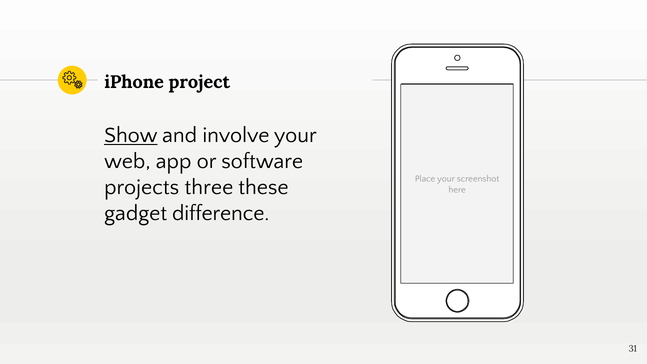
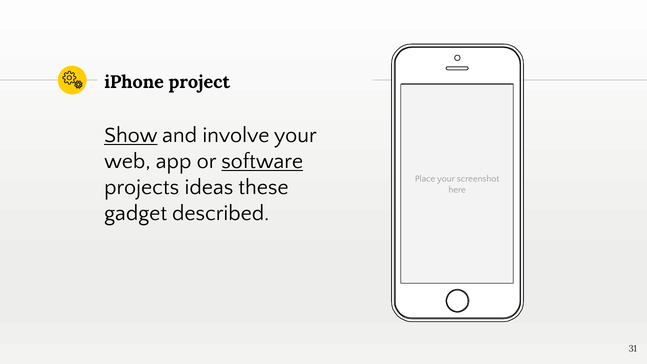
software underline: none -> present (262, 161)
three: three -> ideas (209, 187)
difference: difference -> described (221, 213)
